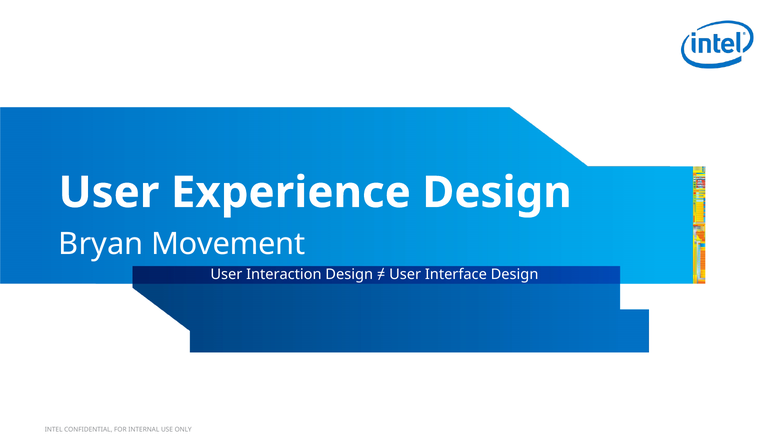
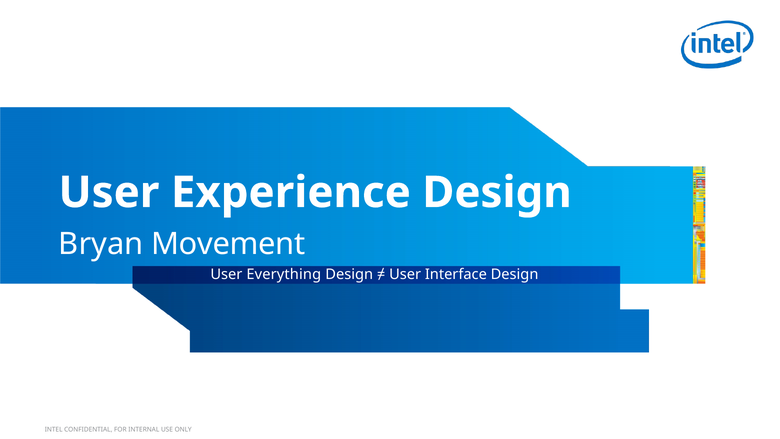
Interaction: Interaction -> Everything (284, 274)
